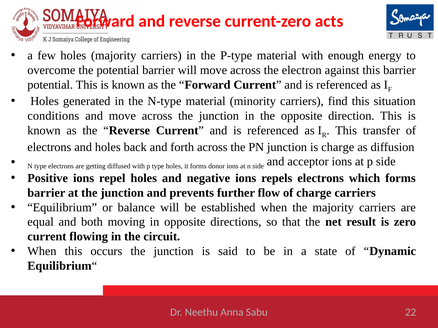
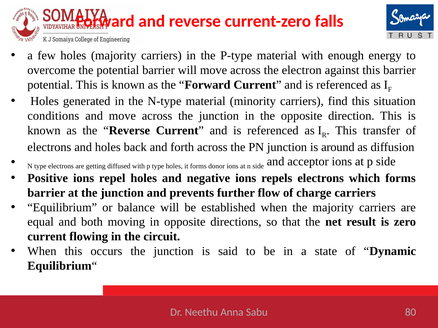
acts: acts -> falls (329, 21)
is charge: charge -> around (338, 147)
22: 22 -> 80 (411, 313)
